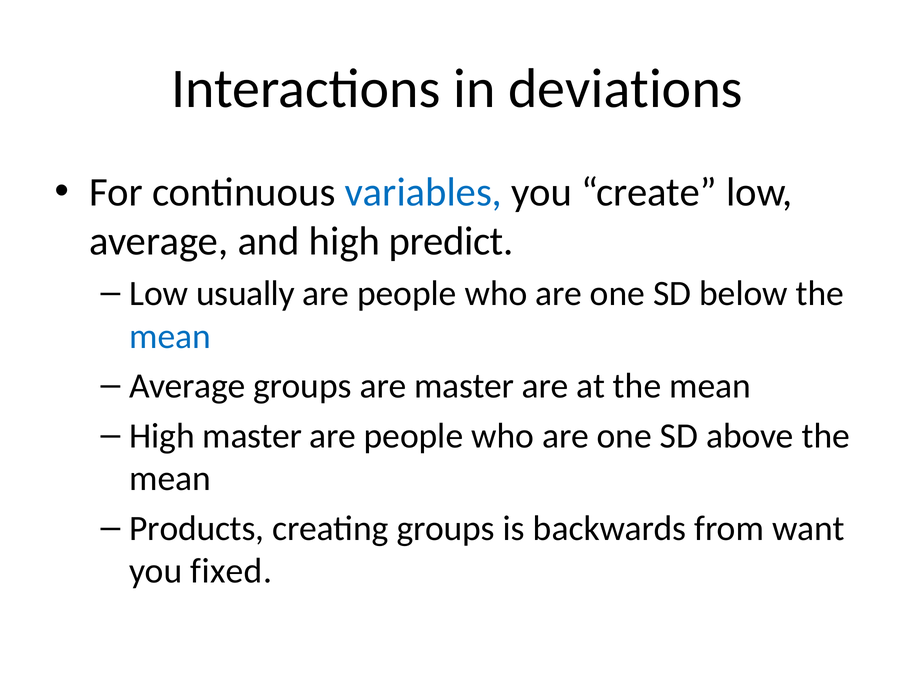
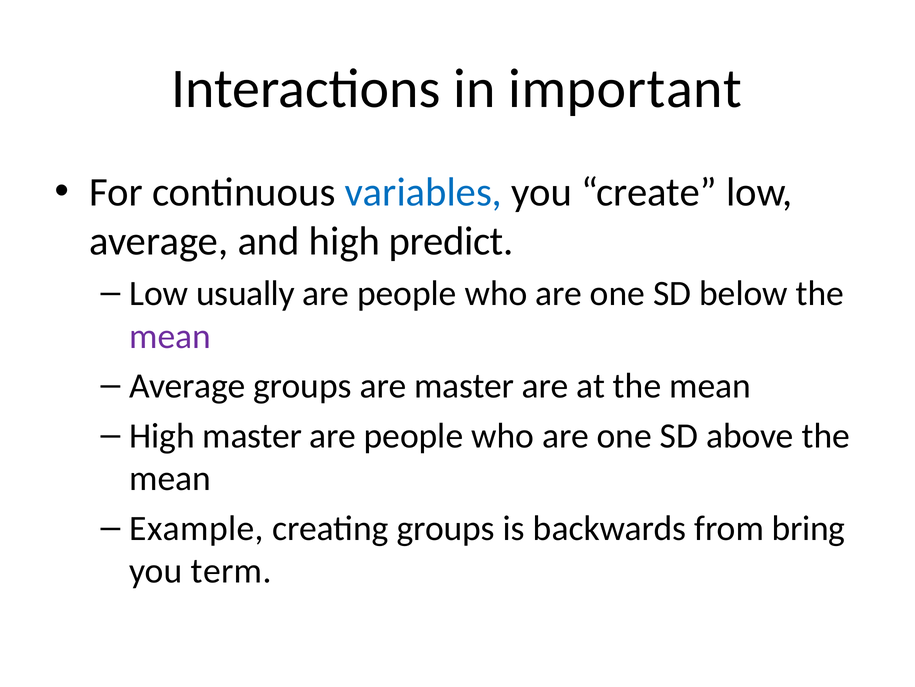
deviations: deviations -> important (625, 89)
mean colour: blue -> purple (170, 336)
Products: Products -> Example (196, 528)
want: want -> bring (809, 528)
fixed: fixed -> term (231, 570)
